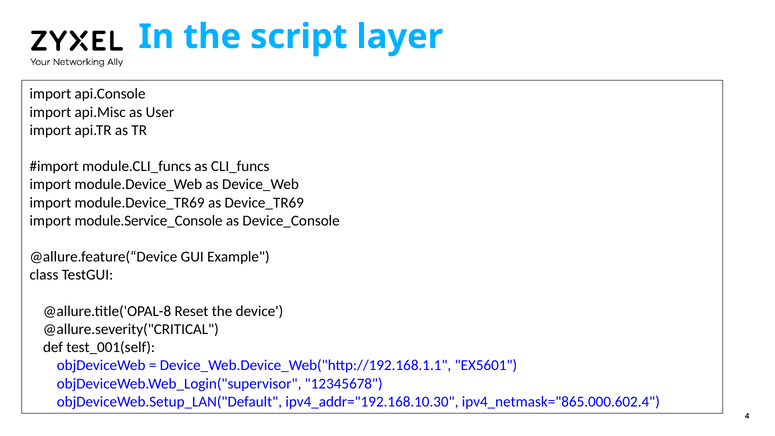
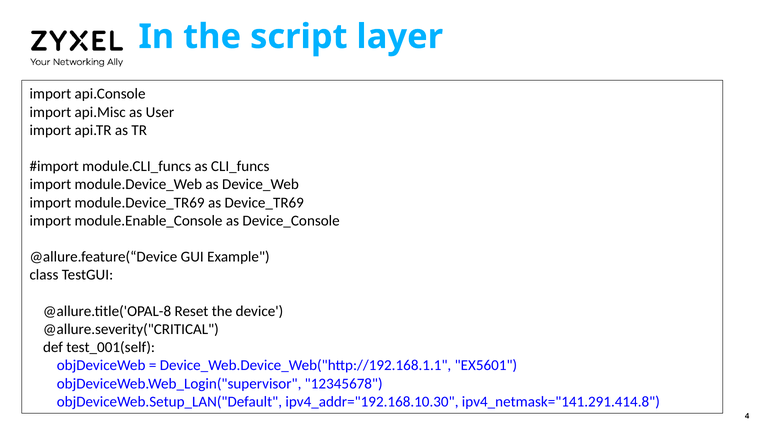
module.Service_Console: module.Service_Console -> module.Enable_Console (149, 221)
ipv4_netmask="865.000.602.4: ipv4_netmask="865.000.602.4 -> ipv4_netmask="141.291.414.8 (561, 402)
